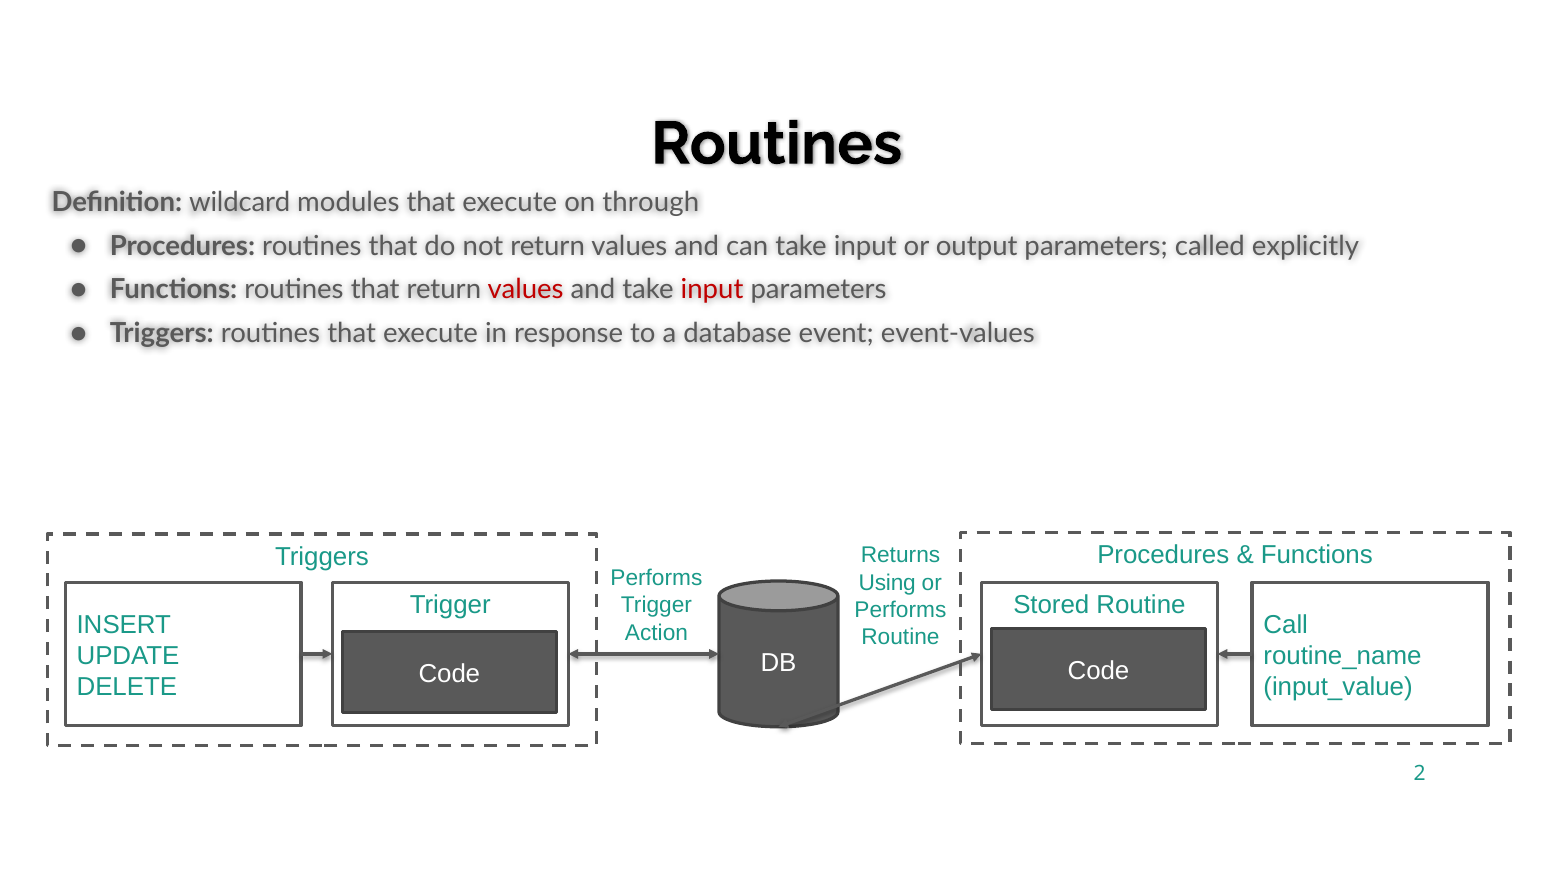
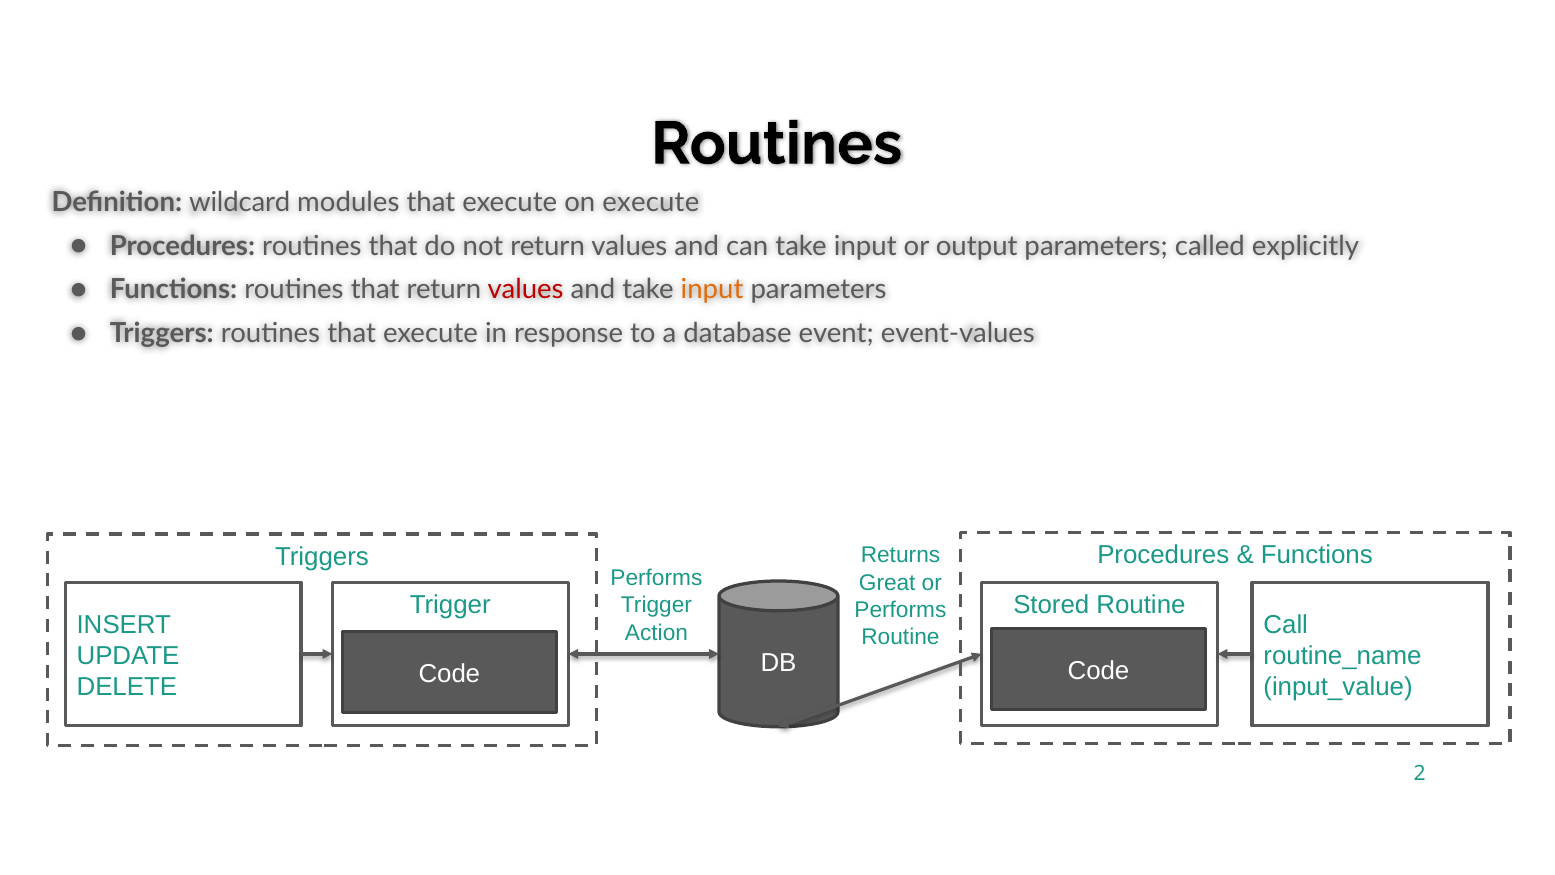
on through: through -> execute (651, 202)
input colour: red -> orange (712, 290)
Using: Using -> Great (887, 582)
